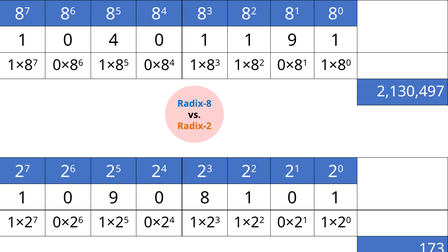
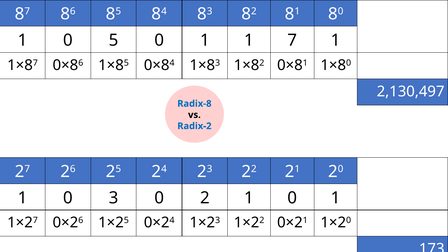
4: 4 -> 5 (114, 40)
1 9: 9 -> 7 (292, 40)
Radix-2 colour: orange -> blue (194, 126)
0 9: 9 -> 3 (114, 198)
8: 8 -> 2 (205, 198)
